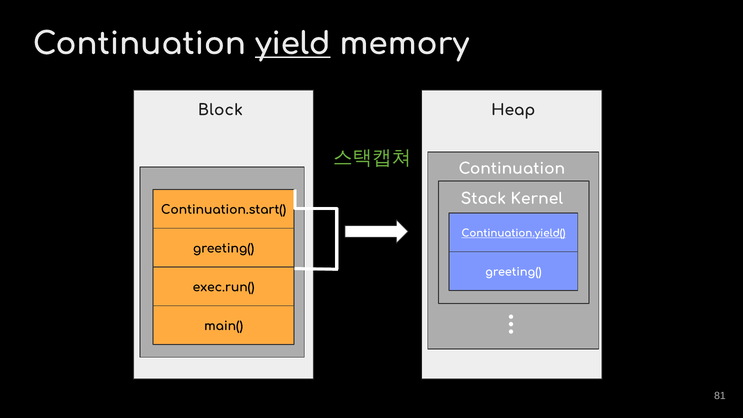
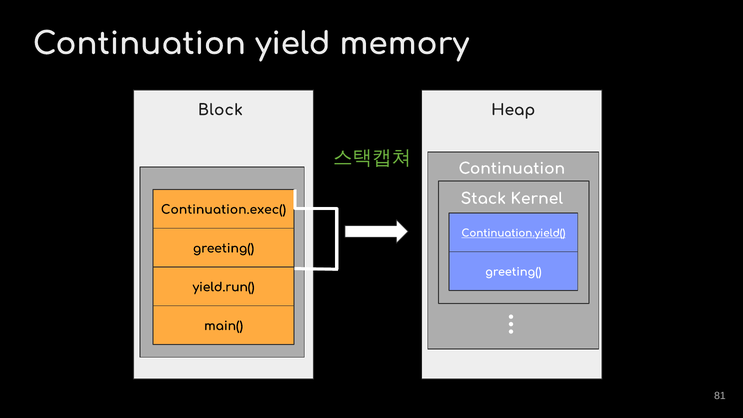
yield underline: present -> none (293, 44)
Continuation.start(: Continuation.start( -> Continuation.exec( (223, 210)
exec.run(: exec.run( -> yield.run( (223, 287)
